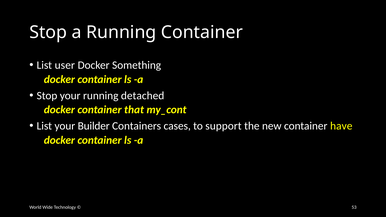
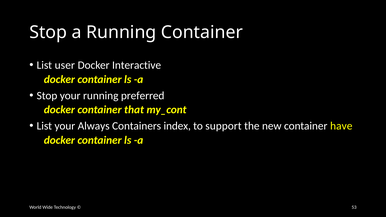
Something: Something -> Interactive (137, 65)
detached: detached -> preferred (143, 96)
Builder: Builder -> Always (94, 126)
cases: cases -> index (177, 126)
